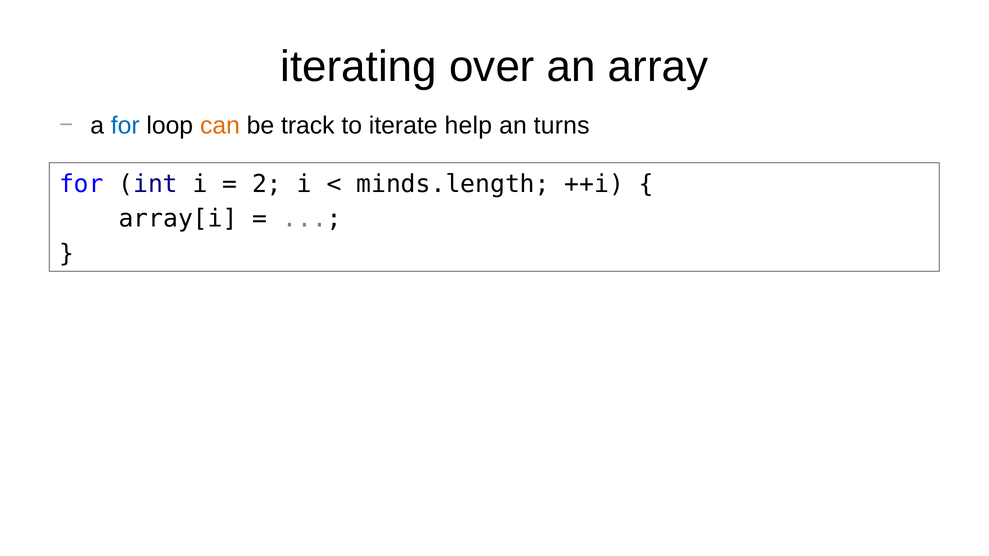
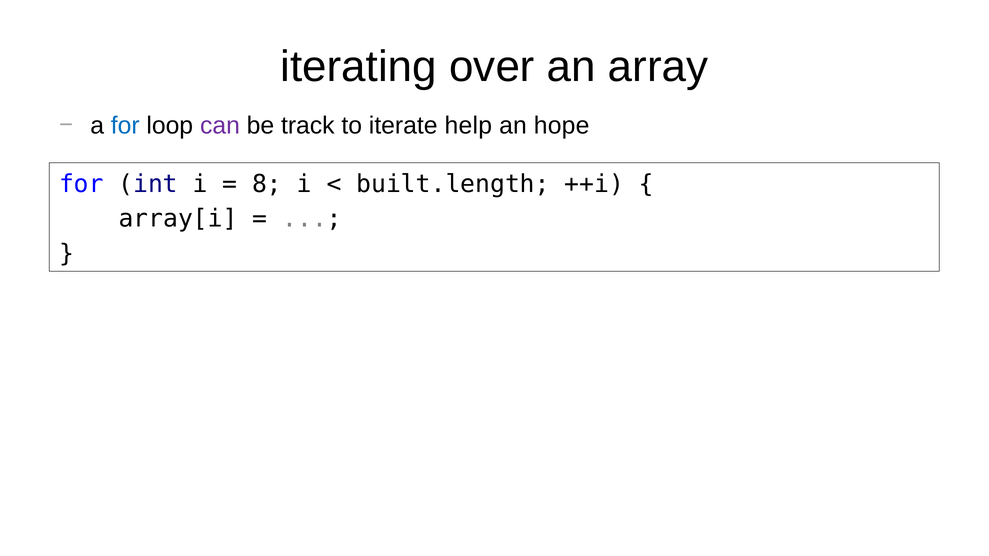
can colour: orange -> purple (220, 126)
turns: turns -> hope (562, 126)
2: 2 -> 8 (267, 184)
minds.length: minds.length -> built.length (453, 184)
